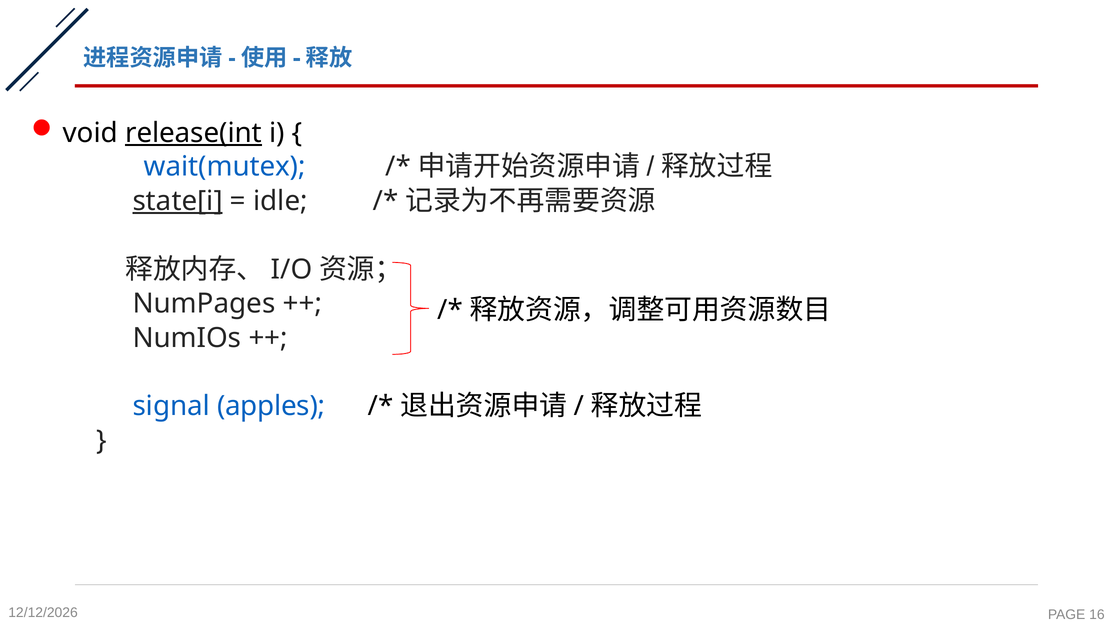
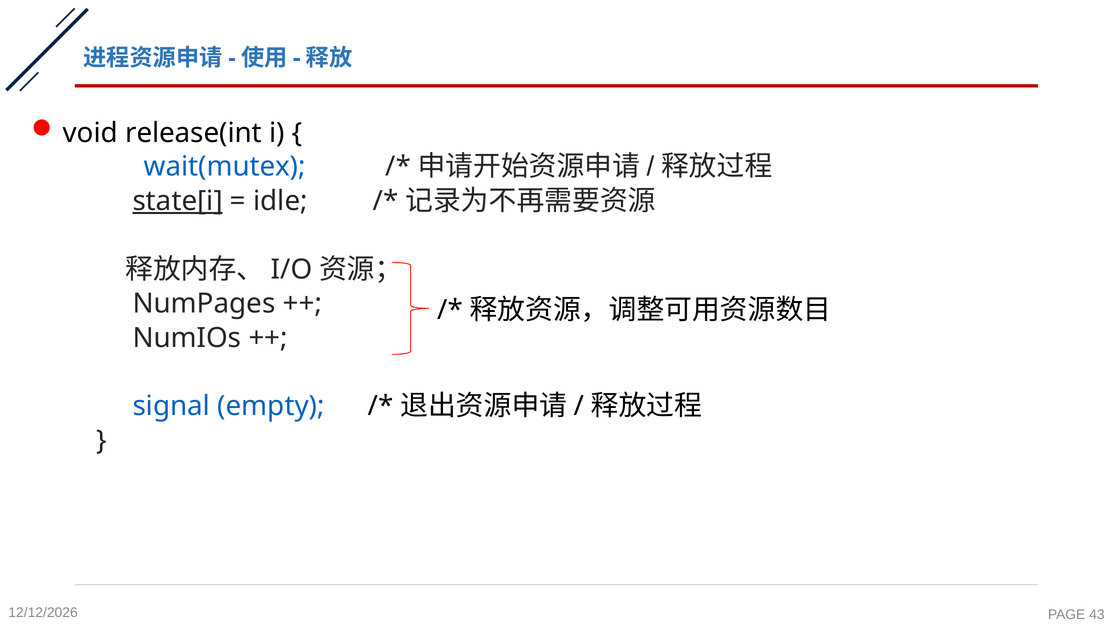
release(int underline: present -> none (194, 133)
apples: apples -> empty (271, 406)
16: 16 -> 43 (1097, 615)
